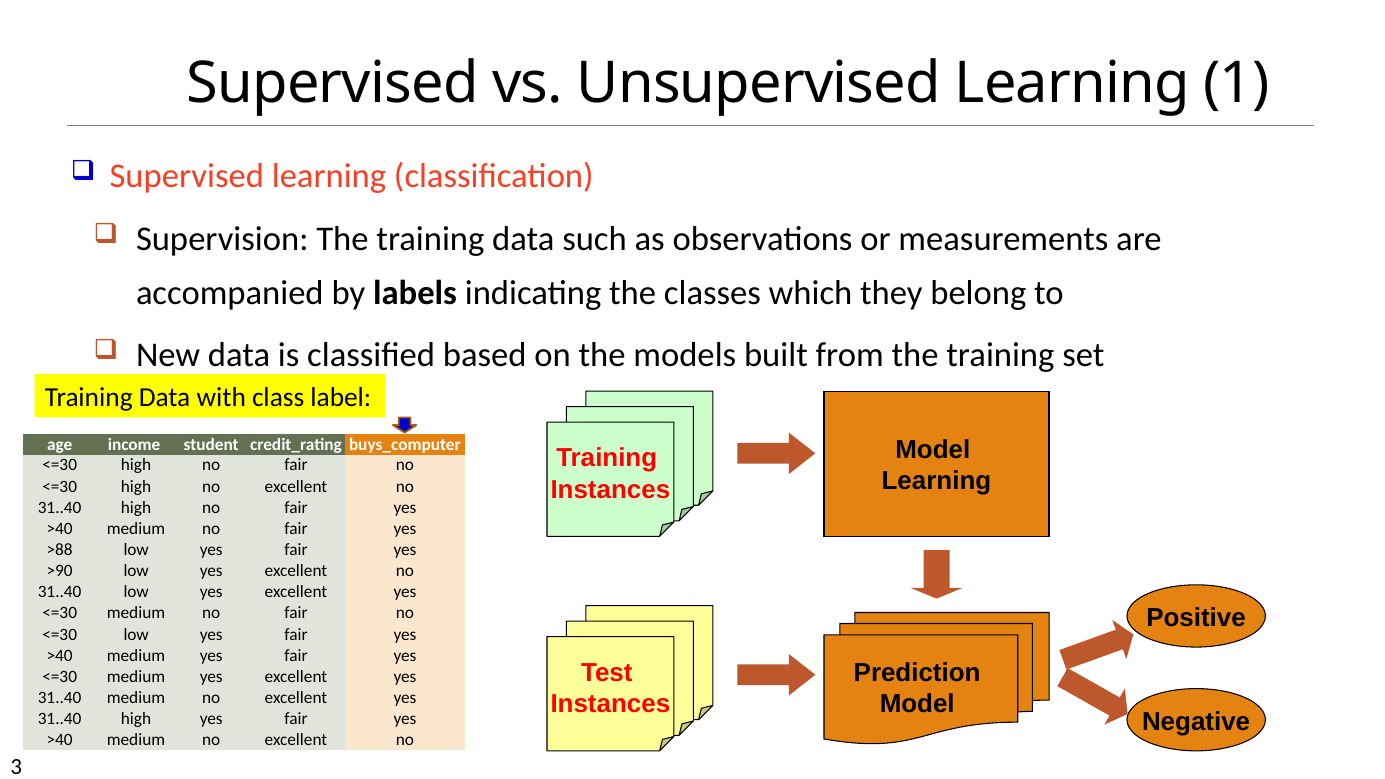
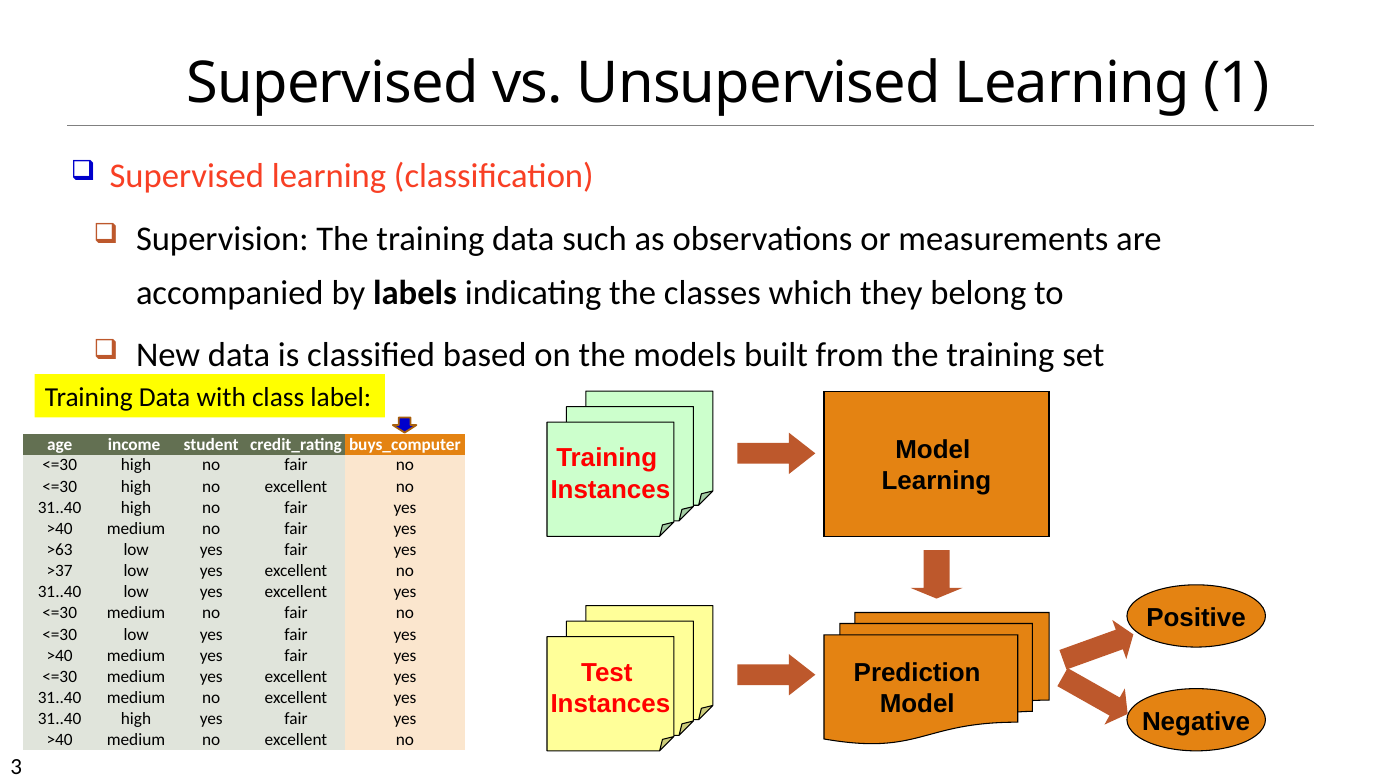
>88: >88 -> >63 (60, 550)
>90: >90 -> >37 (60, 571)
